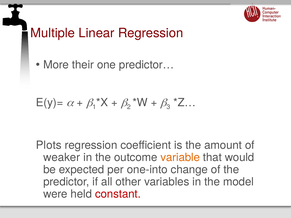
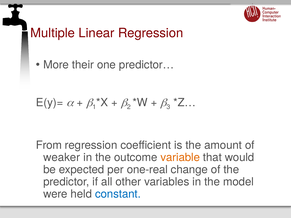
Plots: Plots -> From (49, 145)
one-into: one-into -> one-real (147, 170)
constant colour: red -> blue (118, 194)
